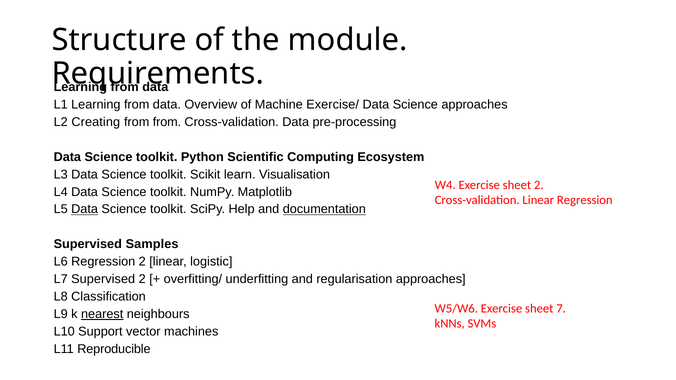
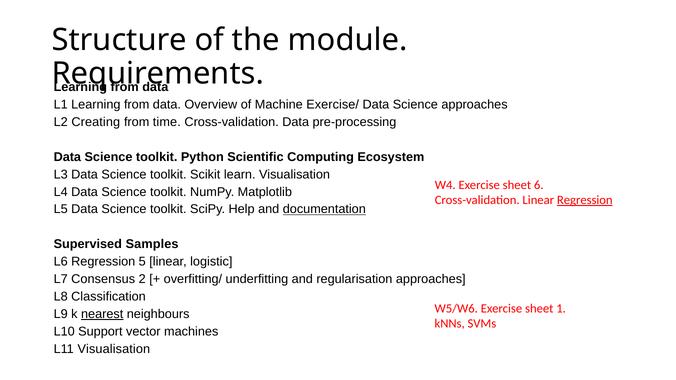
from from: from -> time (167, 122)
sheet 2: 2 -> 6 (539, 185)
Regression underline: none -> present (585, 200)
Data underline: present -> none (85, 209)
Regression 2: 2 -> 5 (142, 262)
L7 Supervised: Supervised -> Consensus (103, 279)
7: 7 -> 1 (561, 309)
L11 Reproducible: Reproducible -> Visualisation (114, 349)
